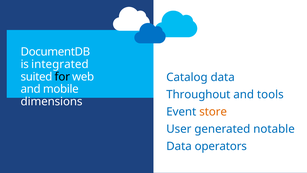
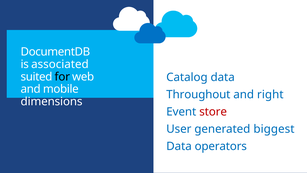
integrated: integrated -> associated (60, 64)
tools: tools -> right (270, 94)
store colour: orange -> red (213, 112)
notable: notable -> biggest (274, 129)
